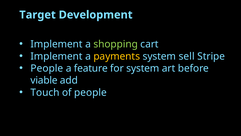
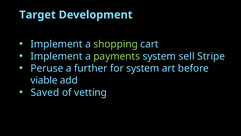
payments colour: yellow -> light green (117, 56)
People: People -> Peruse (47, 68)
feature: feature -> further (91, 68)
Touch: Touch -> Saved (45, 92)
of people: people -> vetting (91, 92)
